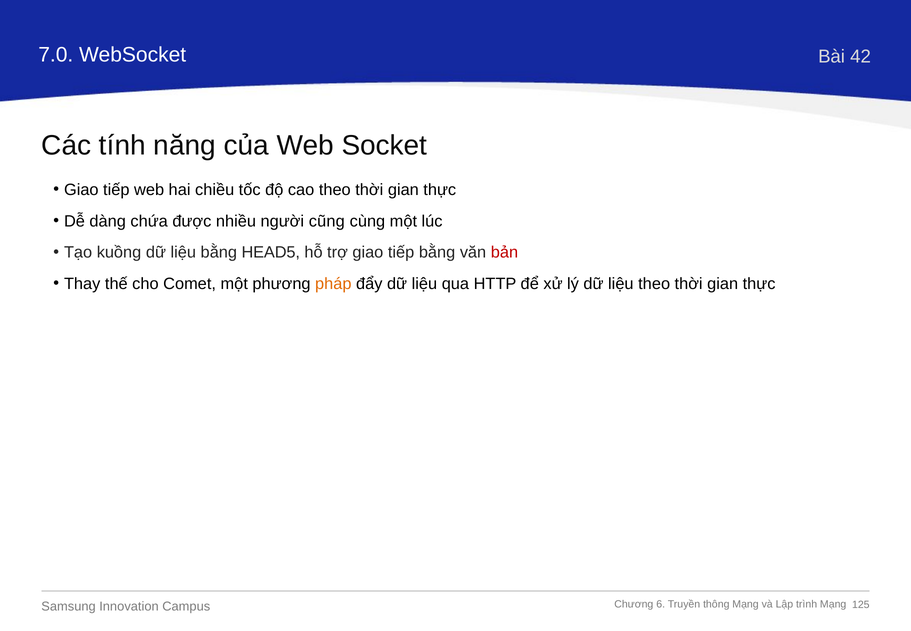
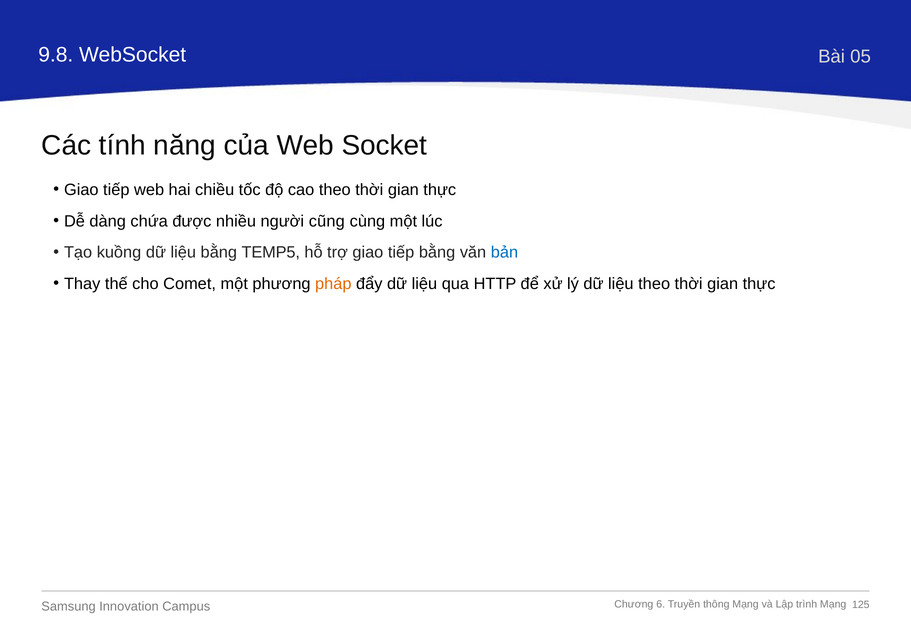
7.0: 7.0 -> 9.8 (56, 55)
42: 42 -> 05 (861, 57)
HEAD5: HEAD5 -> TEMP5 (271, 252)
bản colour: red -> blue (504, 252)
